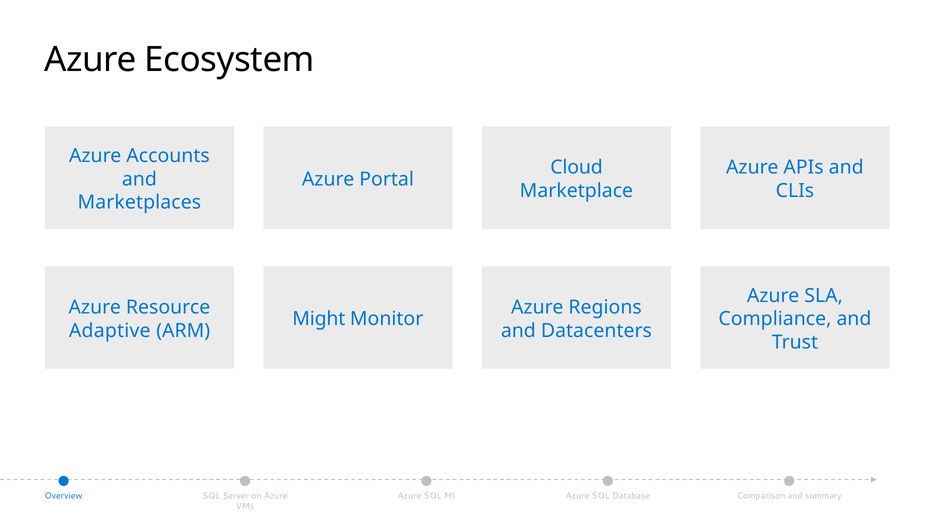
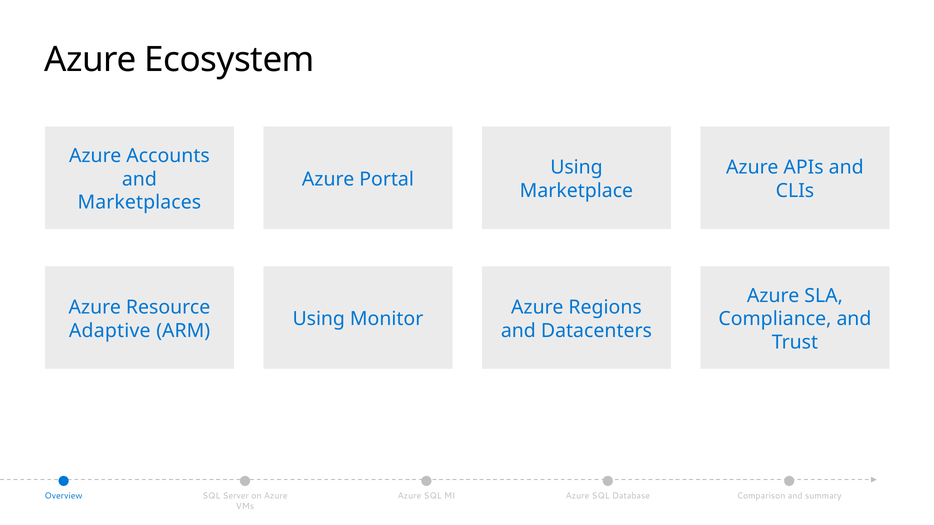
Cloud: Cloud -> Using (576, 168)
Might: Might -> Using (319, 319)
